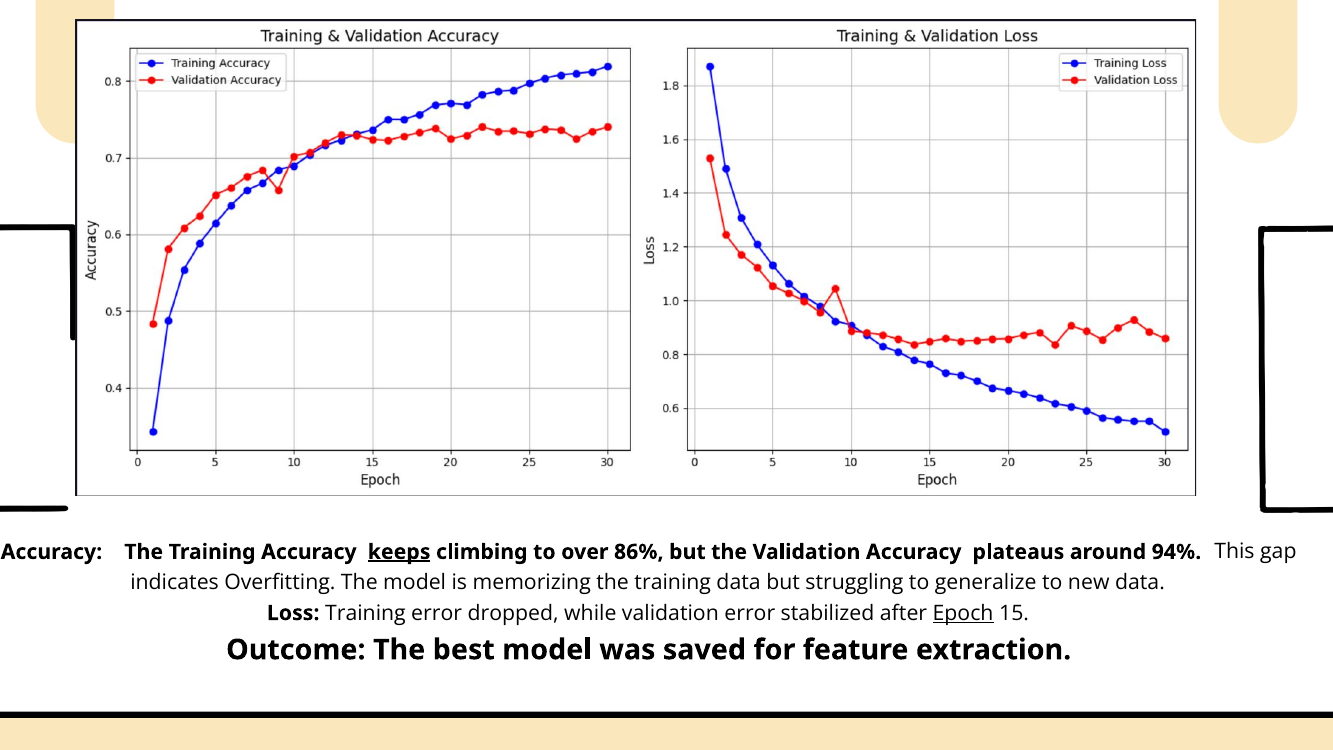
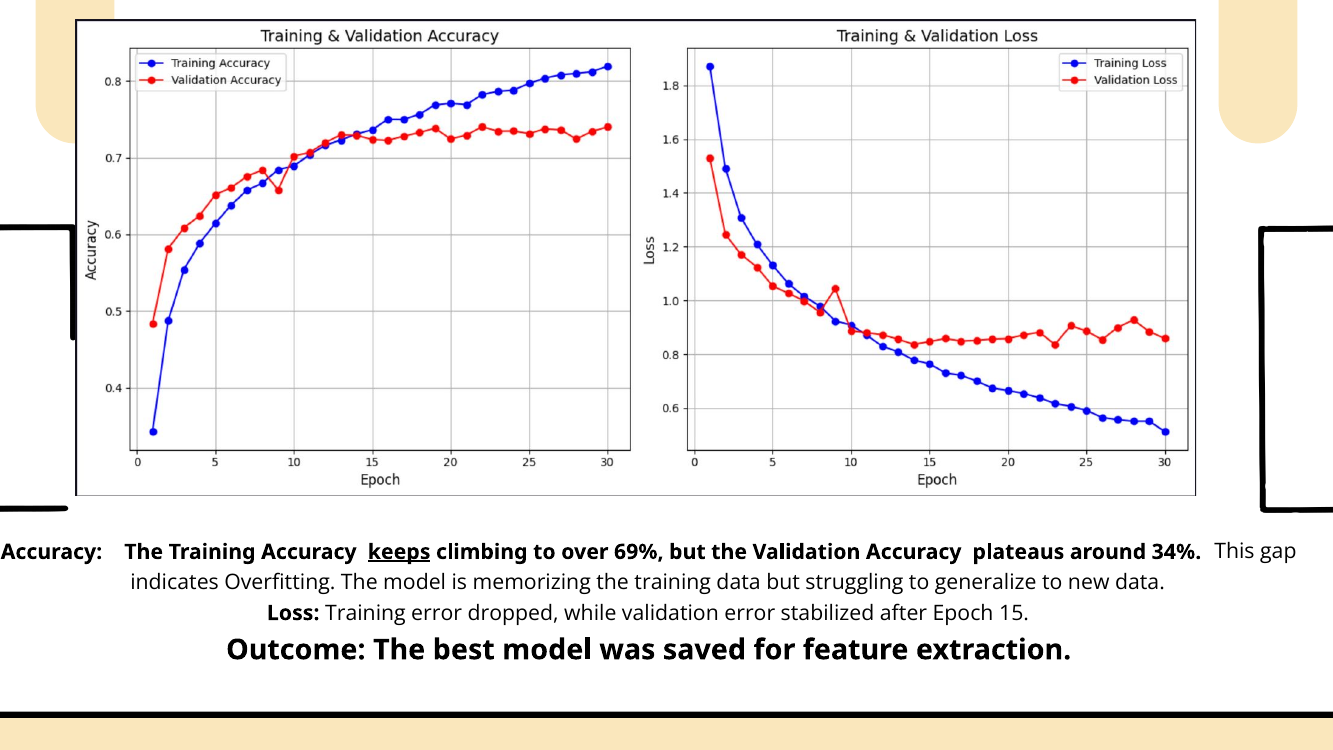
86%: 86% -> 69% (639, 552)
94%: 94% -> 34% (1176, 552)
Epoch underline: present -> none (963, 613)
